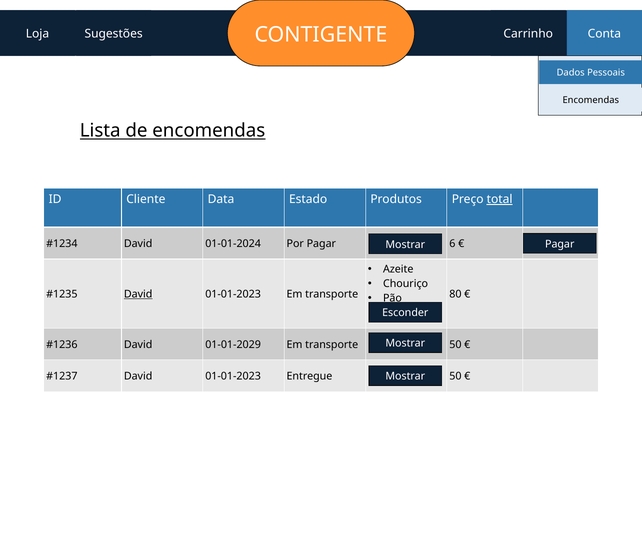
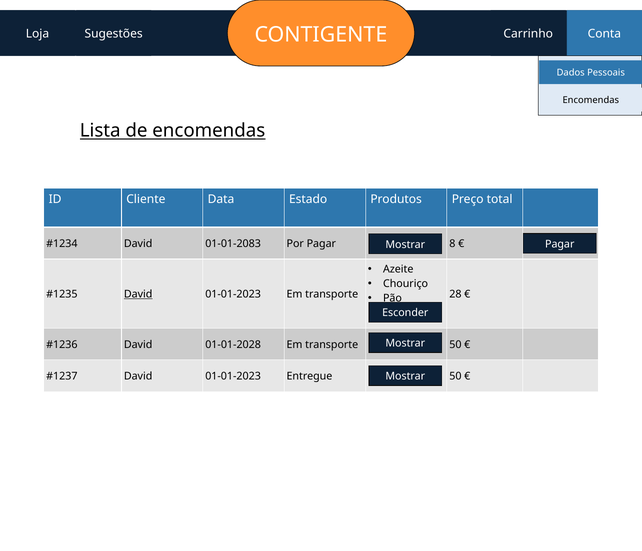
total underline: present -> none (500, 199)
01-01-2024: 01-01-2024 -> 01-01-2083 (233, 244)
6: 6 -> 8 (452, 244)
80: 80 -> 28 (455, 294)
01-01-2029: 01-01-2029 -> 01-01-2028 (233, 344)
